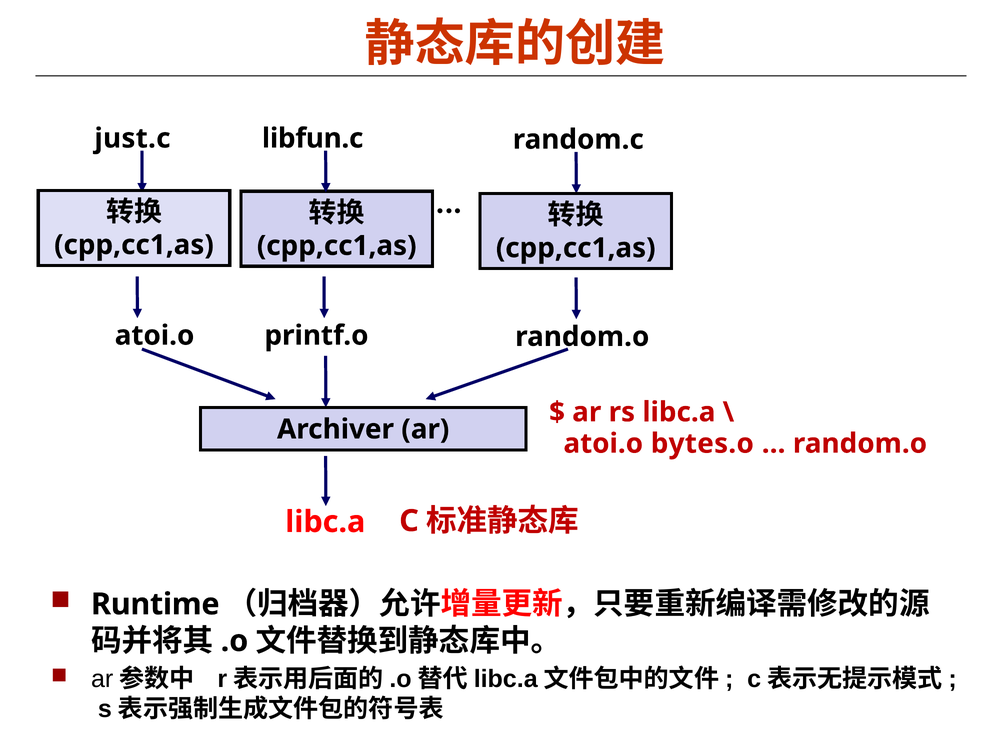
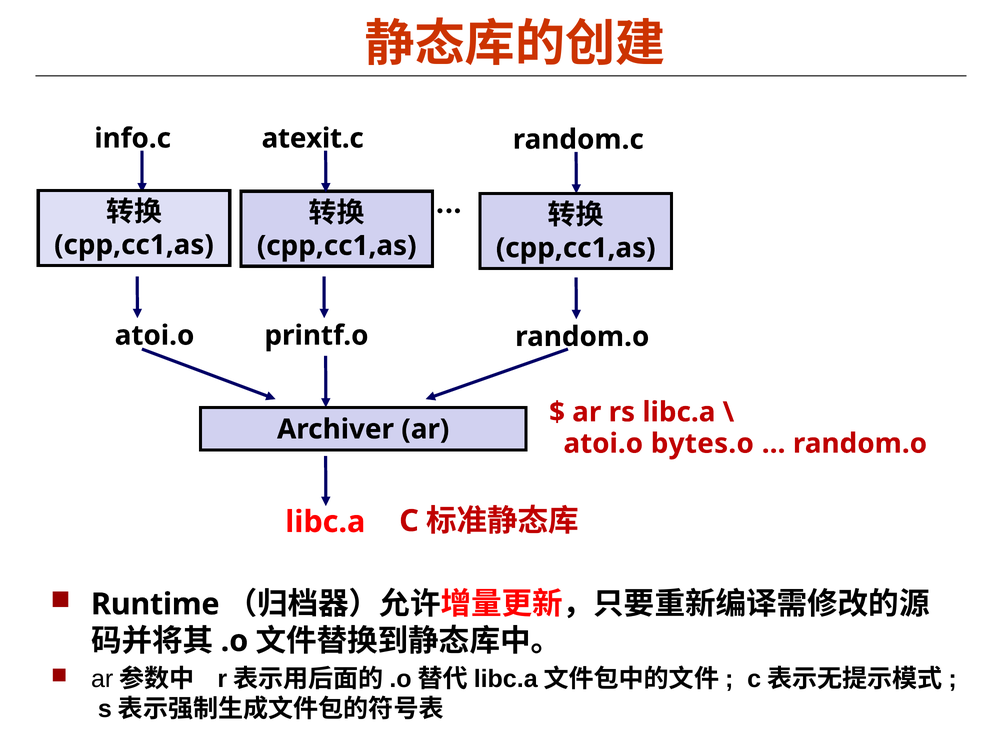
just.c: just.c -> info.c (133, 138)
libfun.c: libfun.c -> atexit.c (313, 138)
